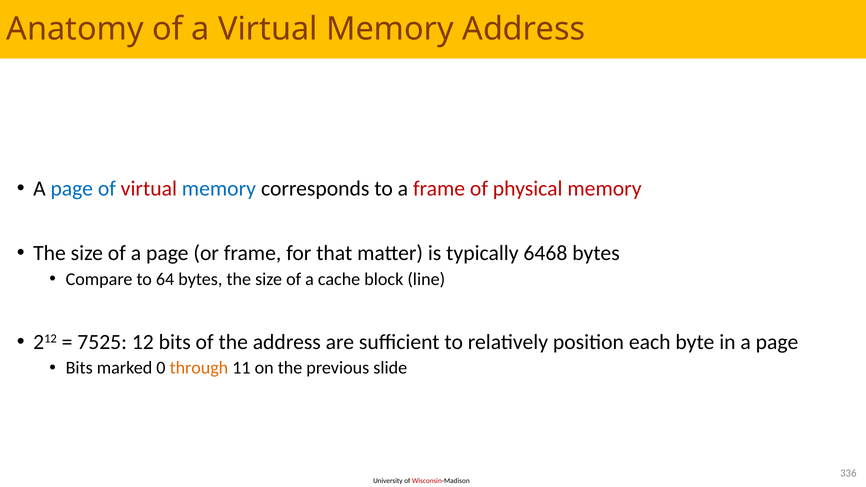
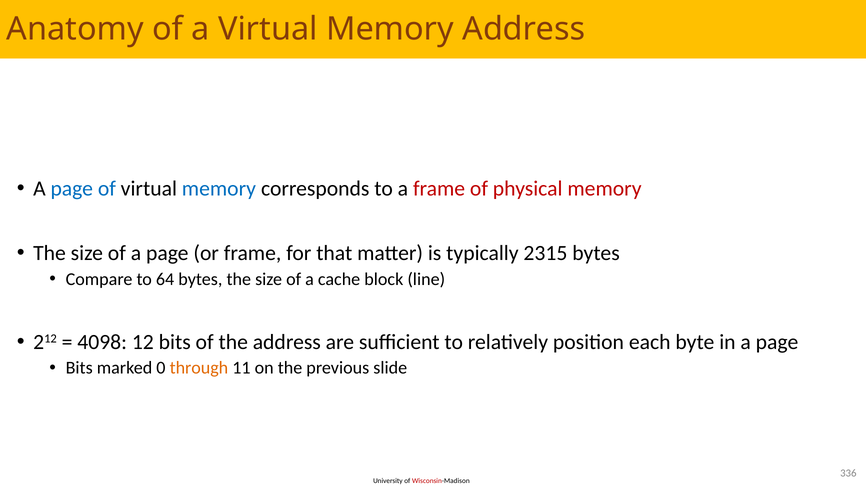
virtual colour: red -> black (149, 188)
6468: 6468 -> 2315 (545, 253)
7525: 7525 -> 4098 (102, 342)
